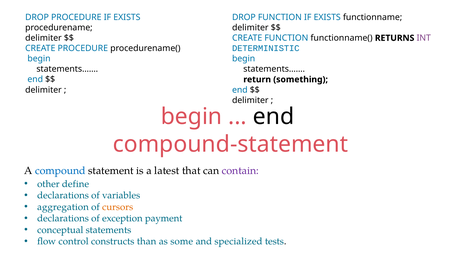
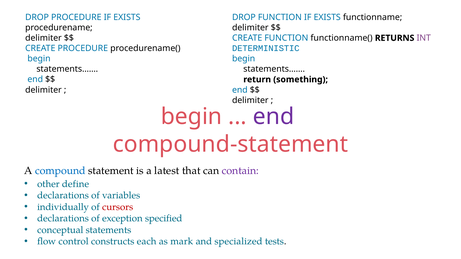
end colour: black -> purple (273, 117)
aggregation: aggregation -> individually (63, 207)
cursors colour: orange -> red (118, 207)
payment: payment -> specified (164, 219)
than: than -> each (147, 242)
some: some -> mark (182, 242)
